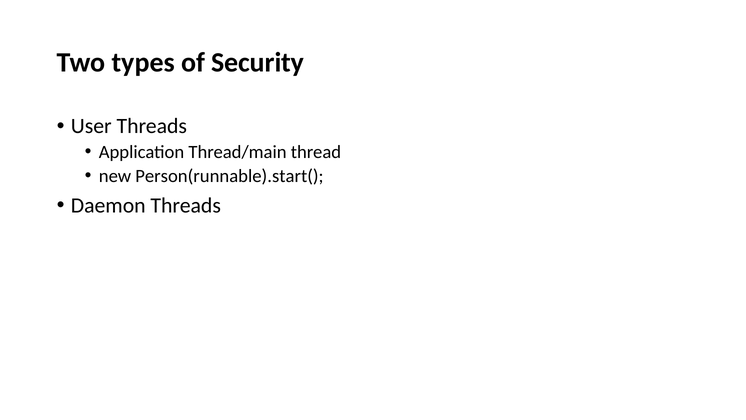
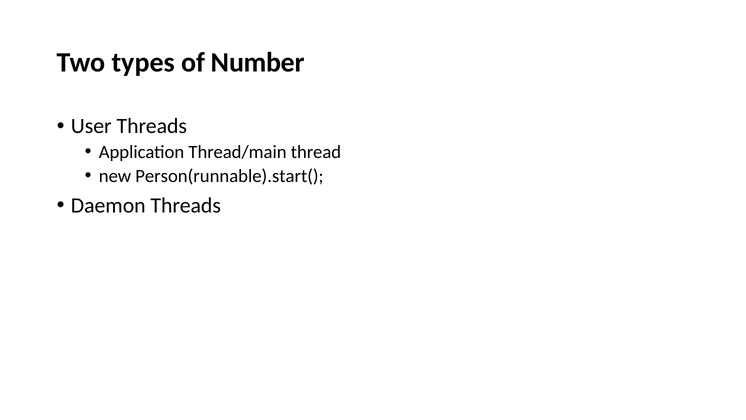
Security: Security -> Number (258, 63)
